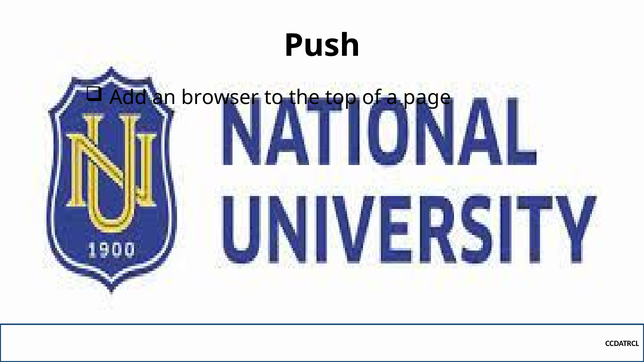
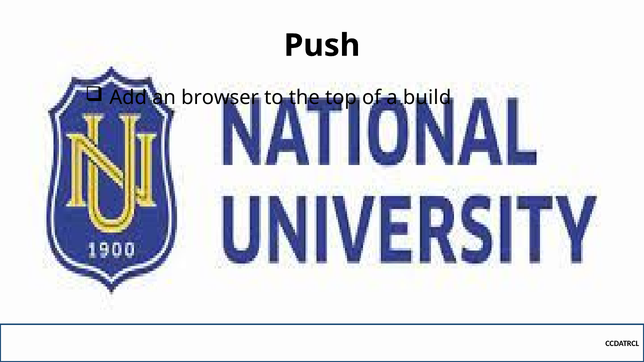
page: page -> build (427, 98)
